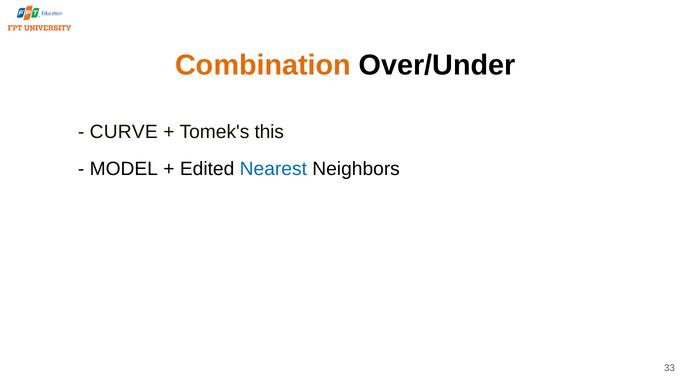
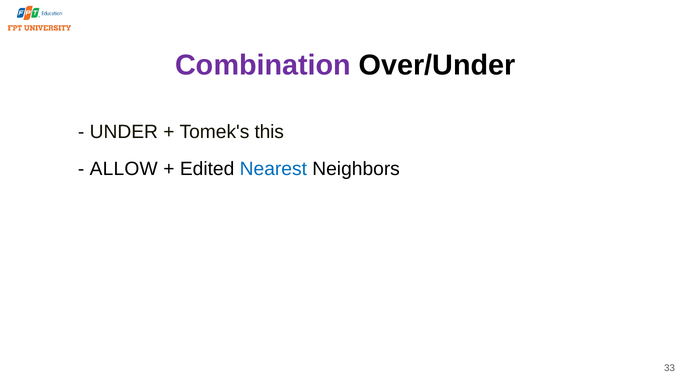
Combination colour: orange -> purple (263, 65)
CURVE: CURVE -> UNDER (124, 132)
MODEL: MODEL -> ALLOW (124, 169)
